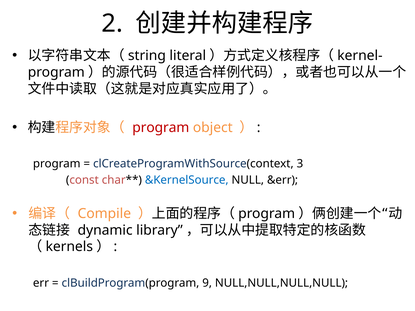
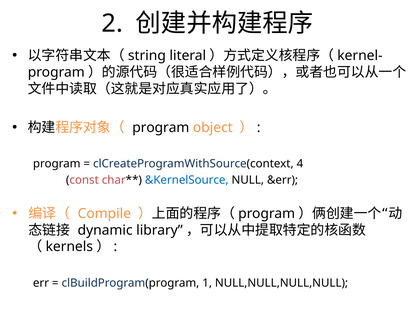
program colour: red -> black (161, 128)
3: 3 -> 4 (300, 164)
9: 9 -> 1 (207, 283)
